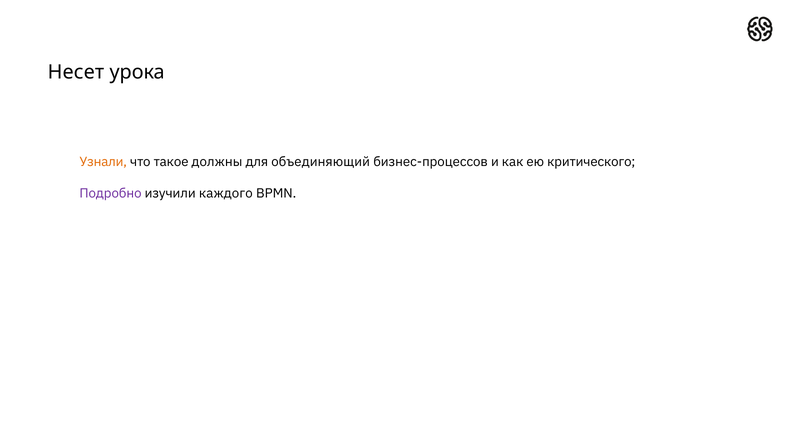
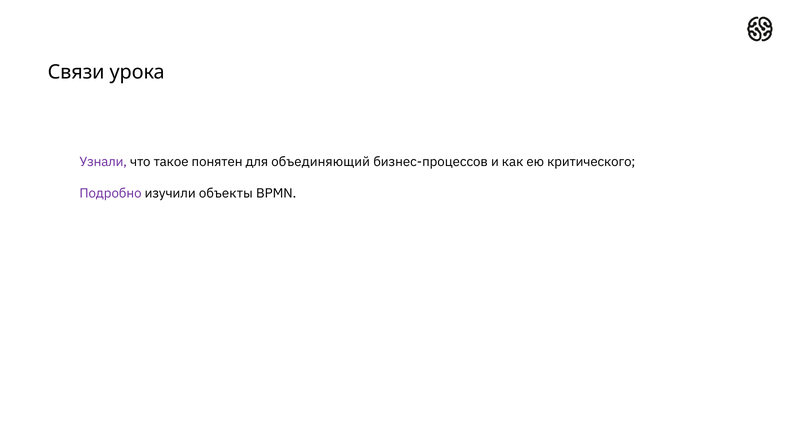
Несет: Несет -> Связи (76, 72)
Узнали colour: orange -> purple (103, 162)
должны: должны -> понятен (217, 162)
каждого: каждого -> объекты (226, 193)
